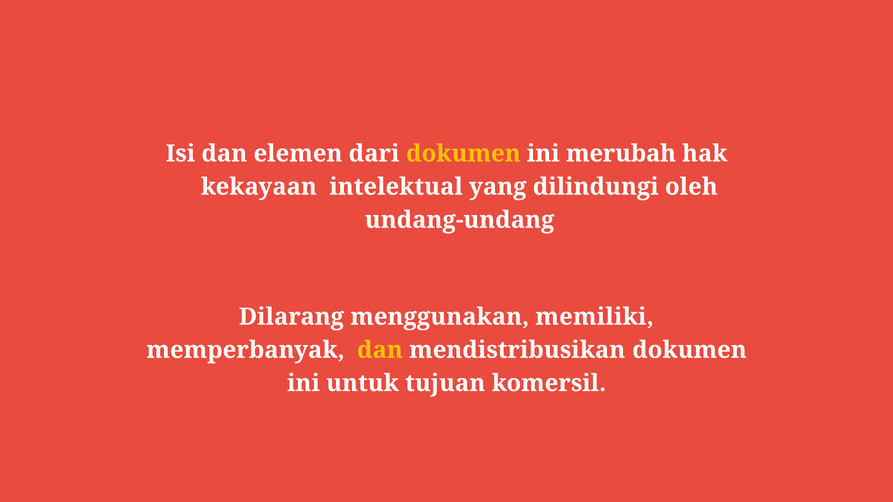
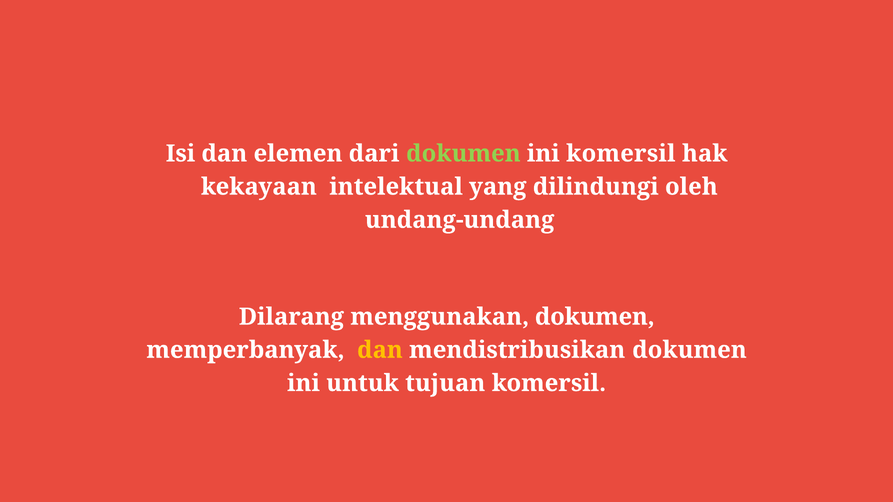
dokumen colour: yellow -> light green (463, 154)
ini merubah: merubah -> komersil (621, 154)
menggunakan memiliki: memiliki -> dokumen (595, 317)
